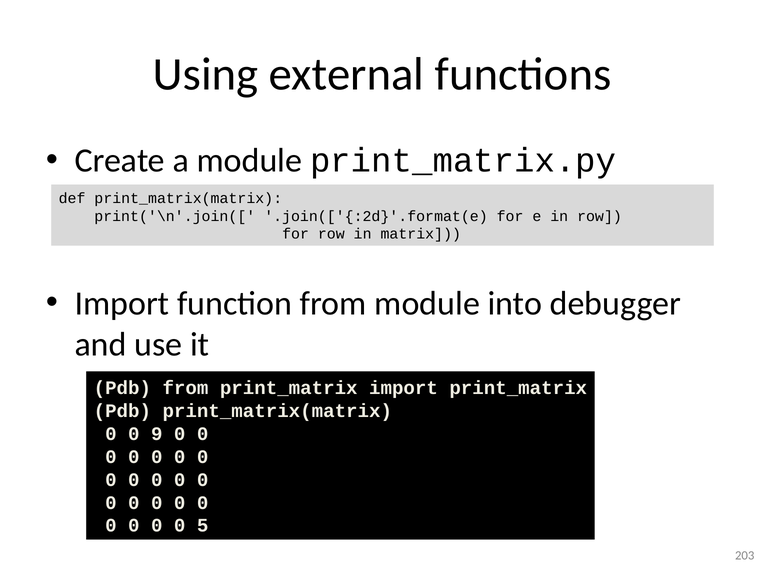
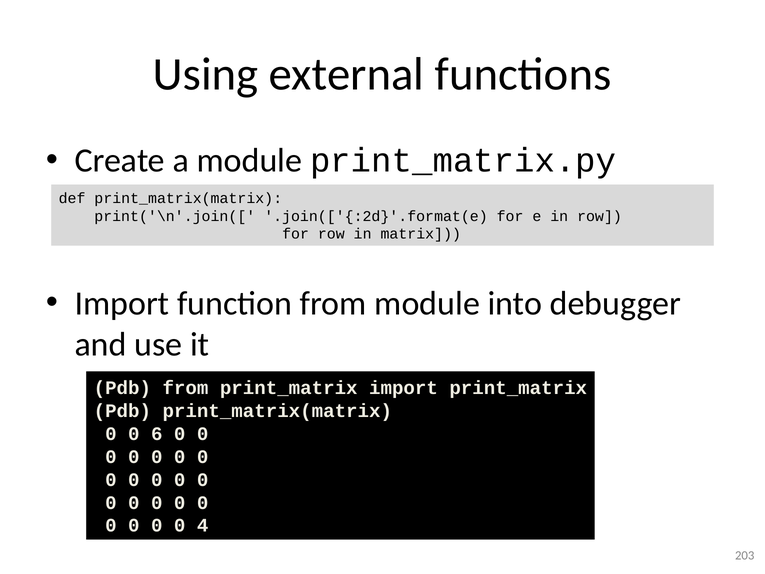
9: 9 -> 6 (157, 434)
5: 5 -> 4 (203, 525)
